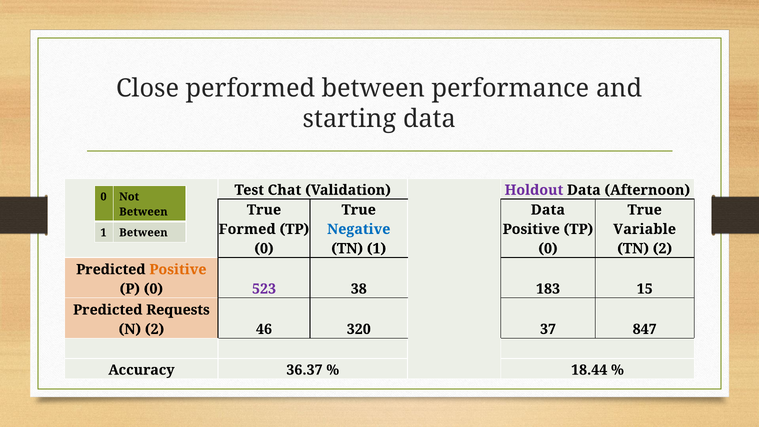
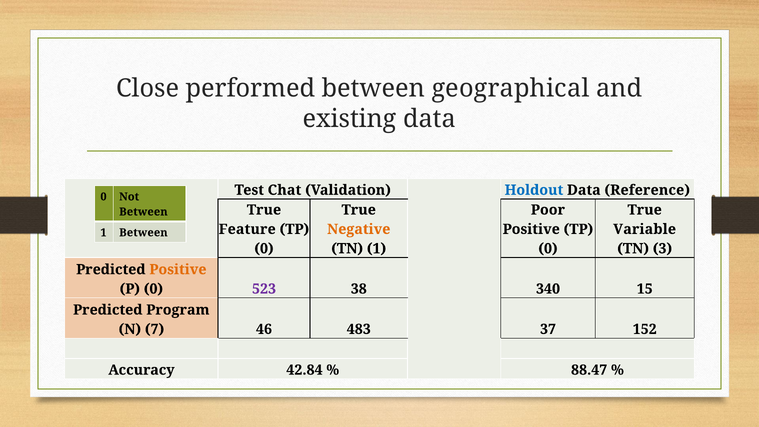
performance: performance -> geographical (510, 88)
starting: starting -> existing (350, 119)
Holdout colour: purple -> blue (534, 190)
Afternoon: Afternoon -> Reference (647, 190)
Data: Data -> Poor (548, 210)
Formed: Formed -> Feature (247, 229)
Negative colour: blue -> orange (359, 229)
TN 2: 2 -> 3 (662, 249)
183: 183 -> 340 (548, 289)
Requests: Requests -> Program (178, 310)
N 2: 2 -> 7 (155, 329)
320: 320 -> 483 (359, 329)
847: 847 -> 152 (645, 329)
36.37: 36.37 -> 42.84 (304, 370)
18.44: 18.44 -> 88.47 (589, 370)
